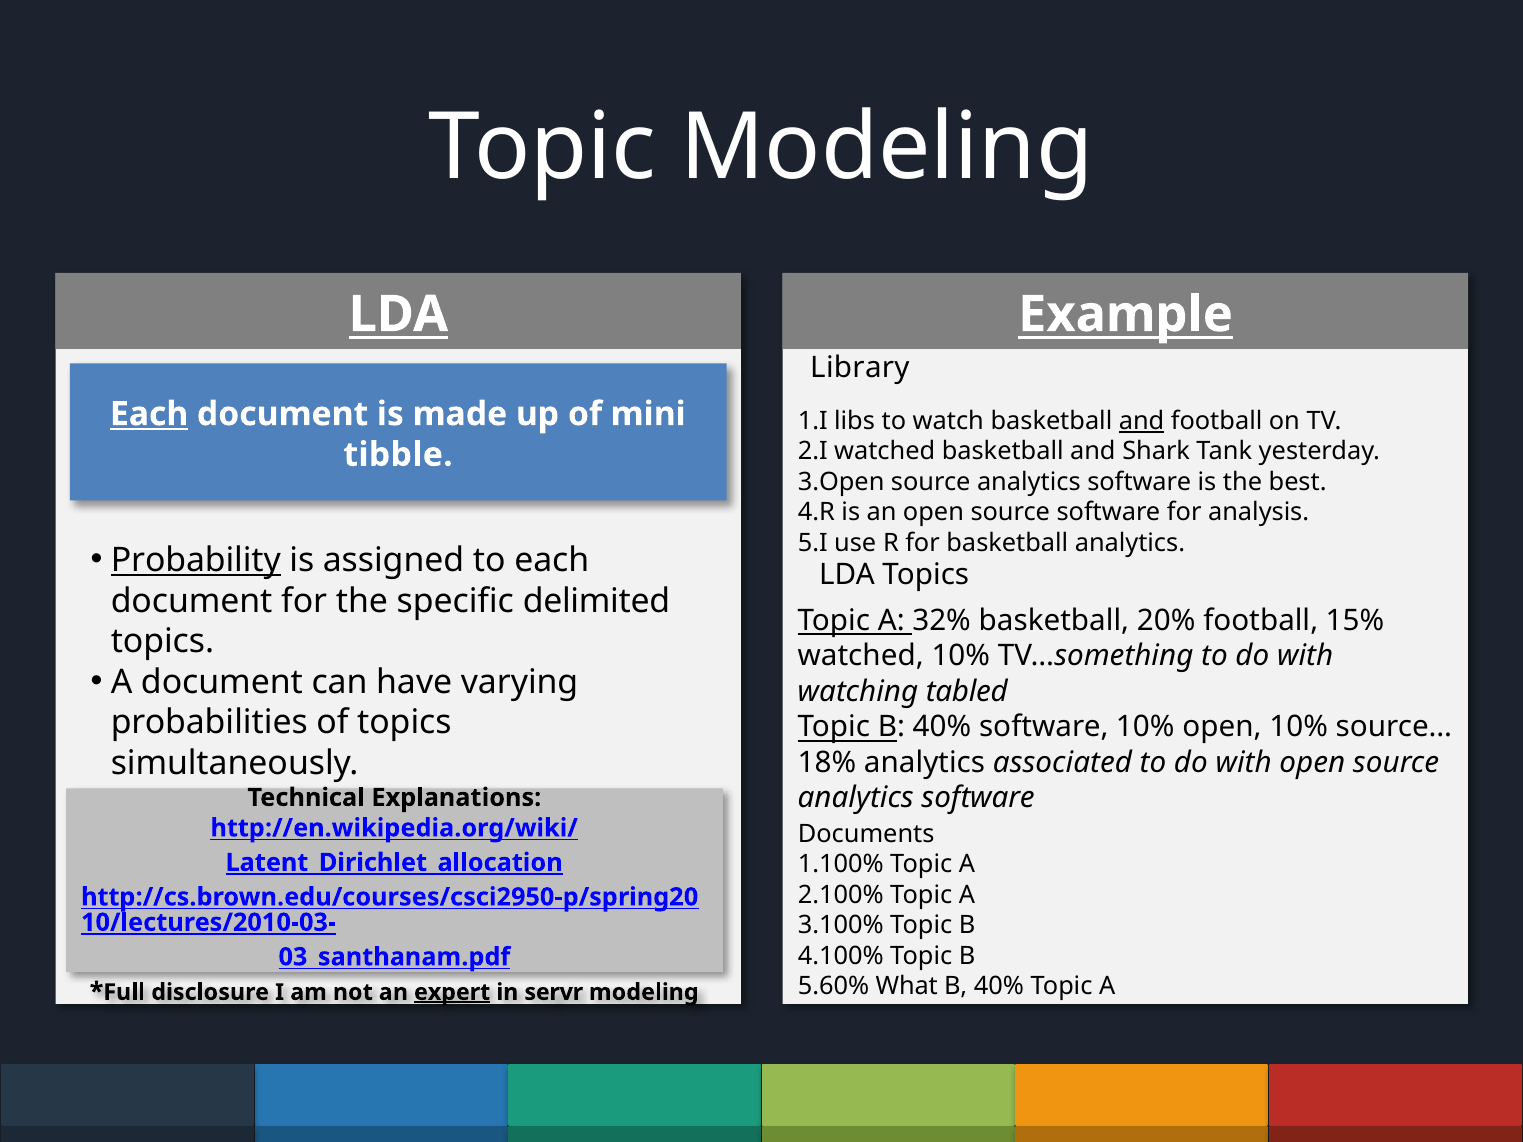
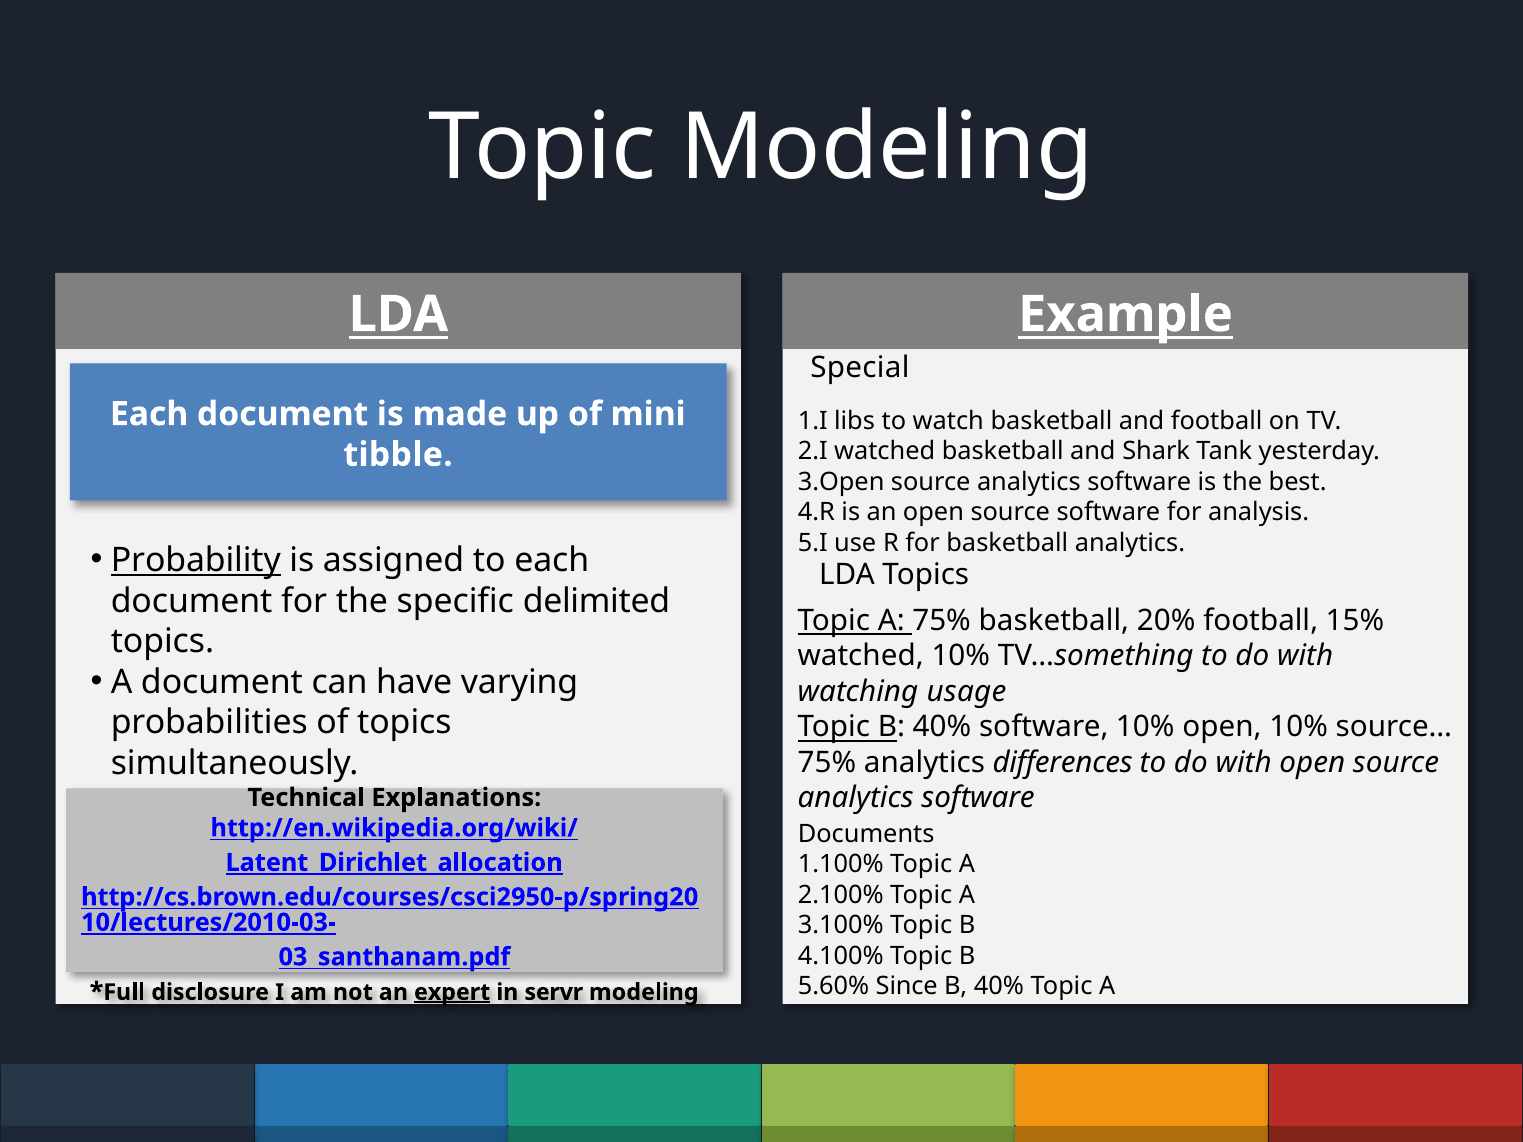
Library: Library -> Special (860, 368)
Each underline: present -> none (149, 414)
and underline: present -> none (1142, 421)
A 32%: 32% -> 75% (942, 620)
tabled: tabled -> usage (966, 692)
18%: 18% -> 75% (827, 763)
associated: associated -> differences (1063, 763)
What: What -> Since (907, 986)
